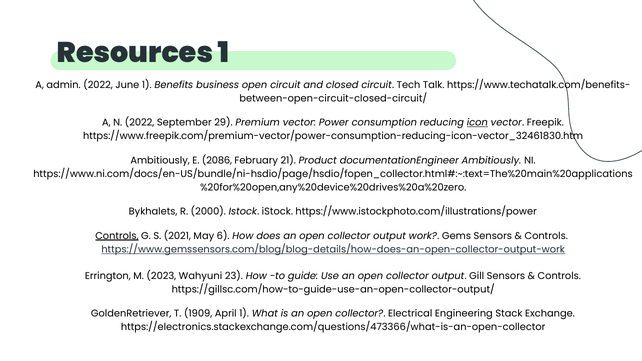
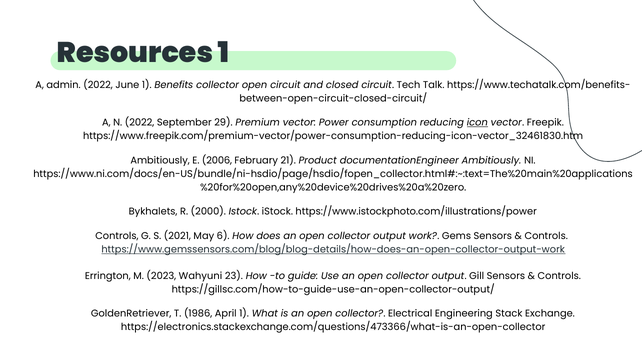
Benefits business: business -> collector (218, 85)
2086: 2086 -> 2006 (217, 160)
Controls underline: present -> none (117, 236)
1909: 1909 -> 1986 (198, 314)
